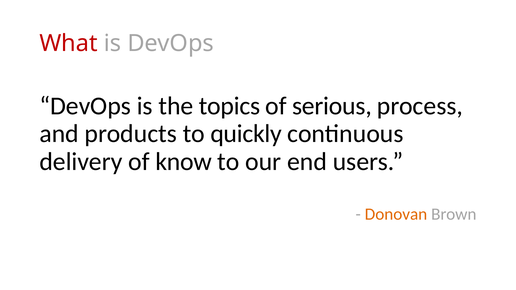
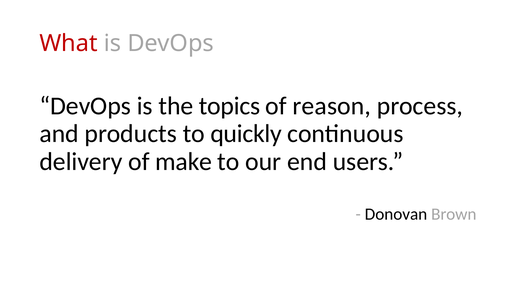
serious: serious -> reason (332, 106)
know: know -> make (184, 162)
Donovan colour: orange -> black (396, 214)
